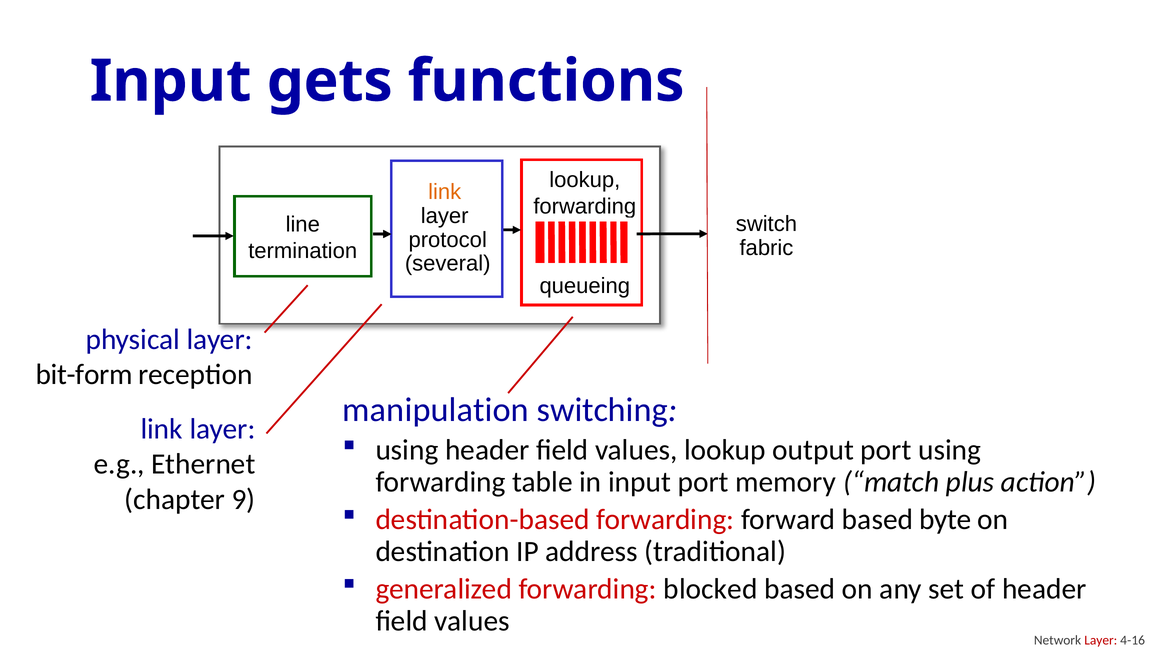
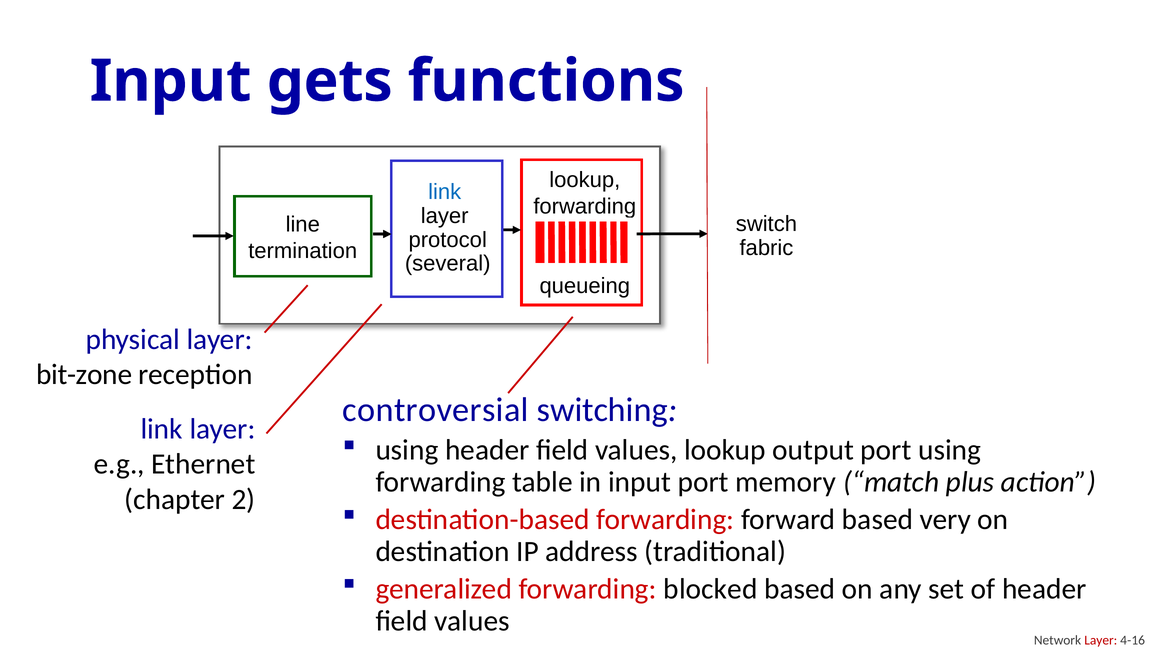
link colour: orange -> blue (445, 192)
bit-form: bit-form -> bit-zone (84, 374)
manipulation: manipulation -> controversial (436, 410)
9: 9 -> 2 (243, 499)
byte: byte -> very (945, 519)
